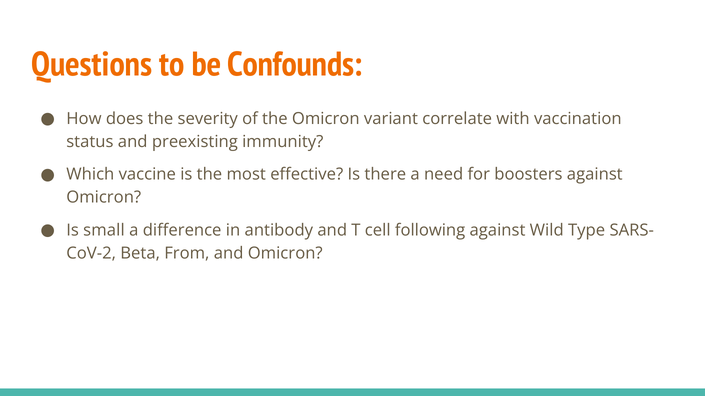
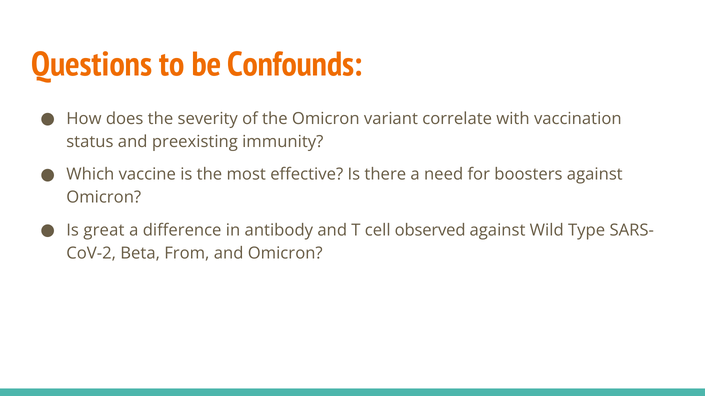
small: small -> great (104, 231)
following: following -> observed (430, 231)
